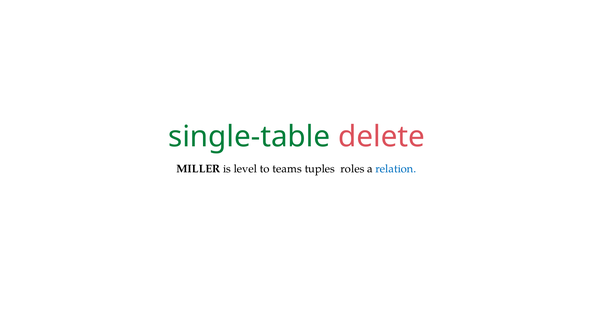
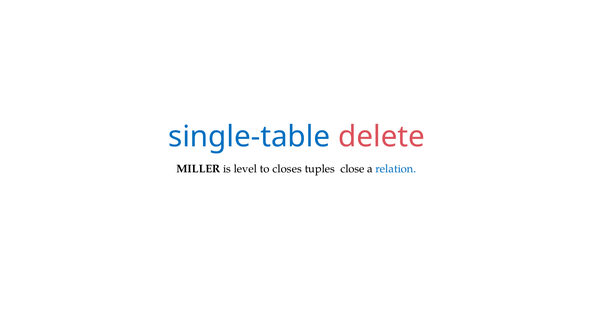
single-table colour: green -> blue (249, 137)
teams: teams -> closes (287, 169)
roles: roles -> close (353, 169)
